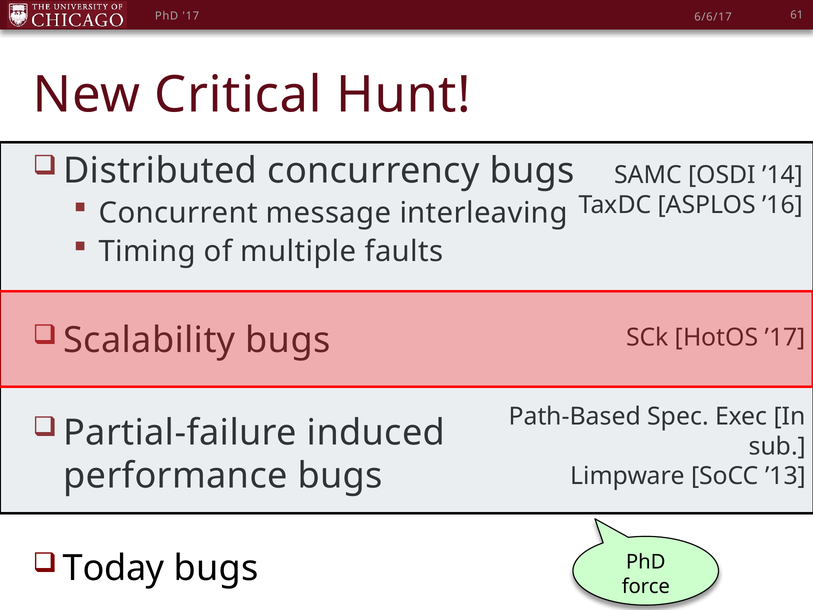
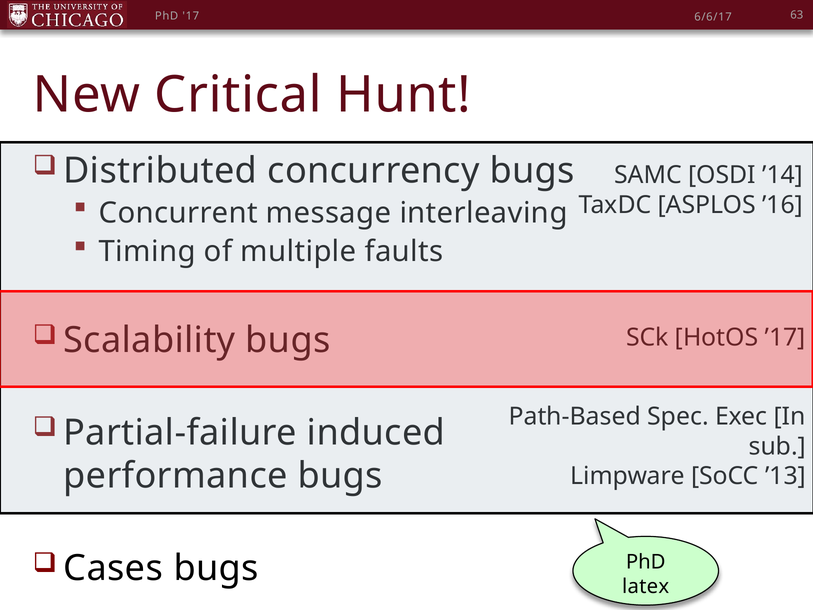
61: 61 -> 63 (797, 15)
Today: Today -> Cases (113, 568)
force: force -> latex (646, 586)
